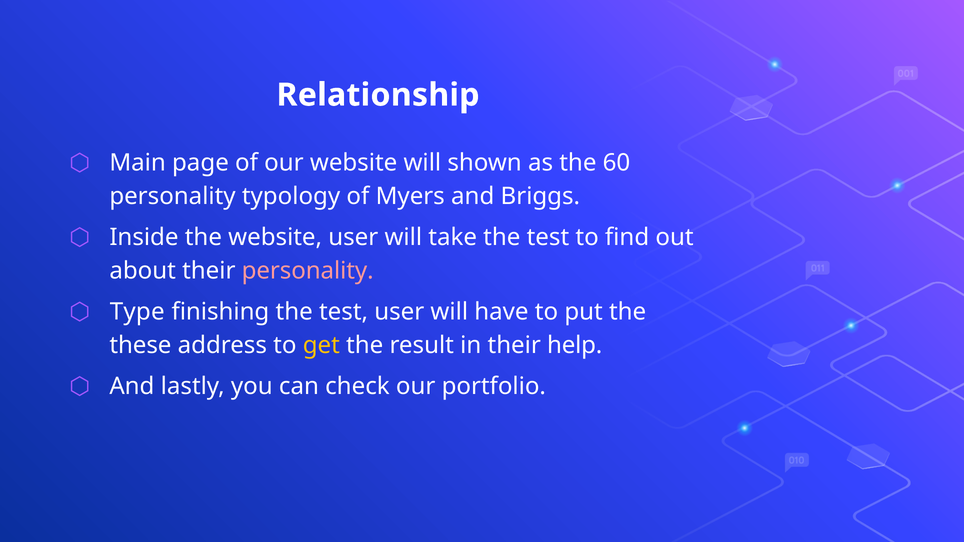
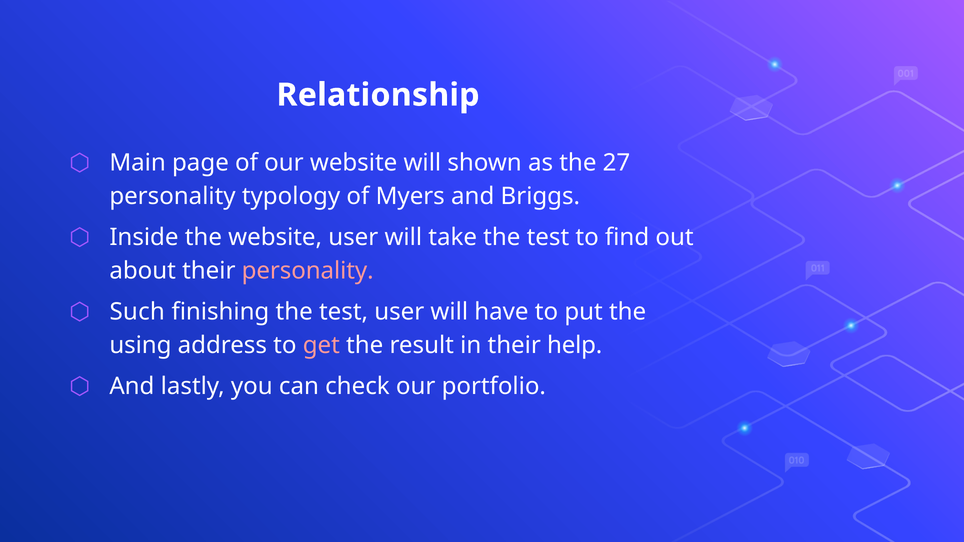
60: 60 -> 27 (616, 163)
Type: Type -> Such (137, 312)
these: these -> using (140, 345)
get colour: yellow -> pink (321, 345)
